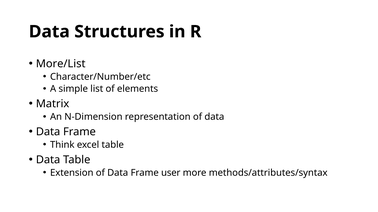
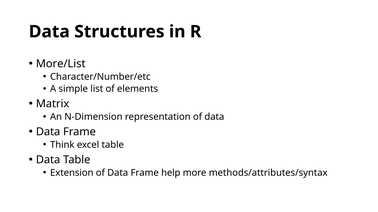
user: user -> help (171, 173)
